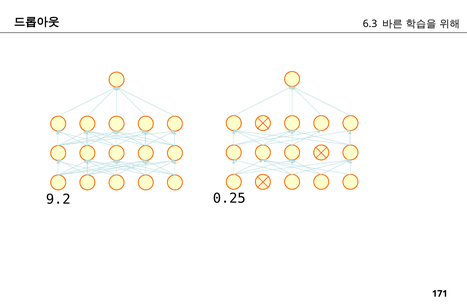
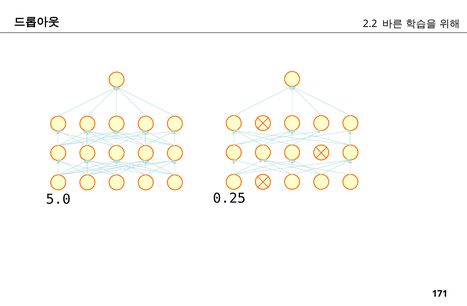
6.3: 6.3 -> 2.2 (370, 24)
9.2: 9.2 -> 5.0 (58, 200)
